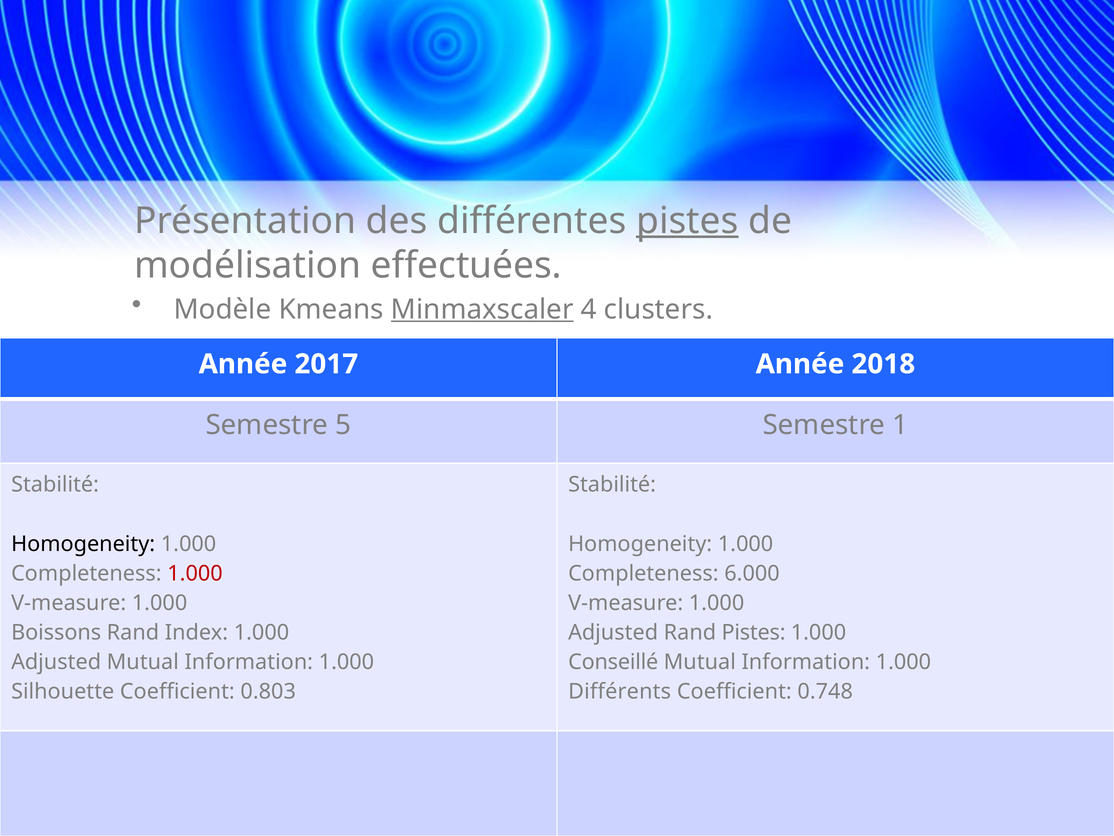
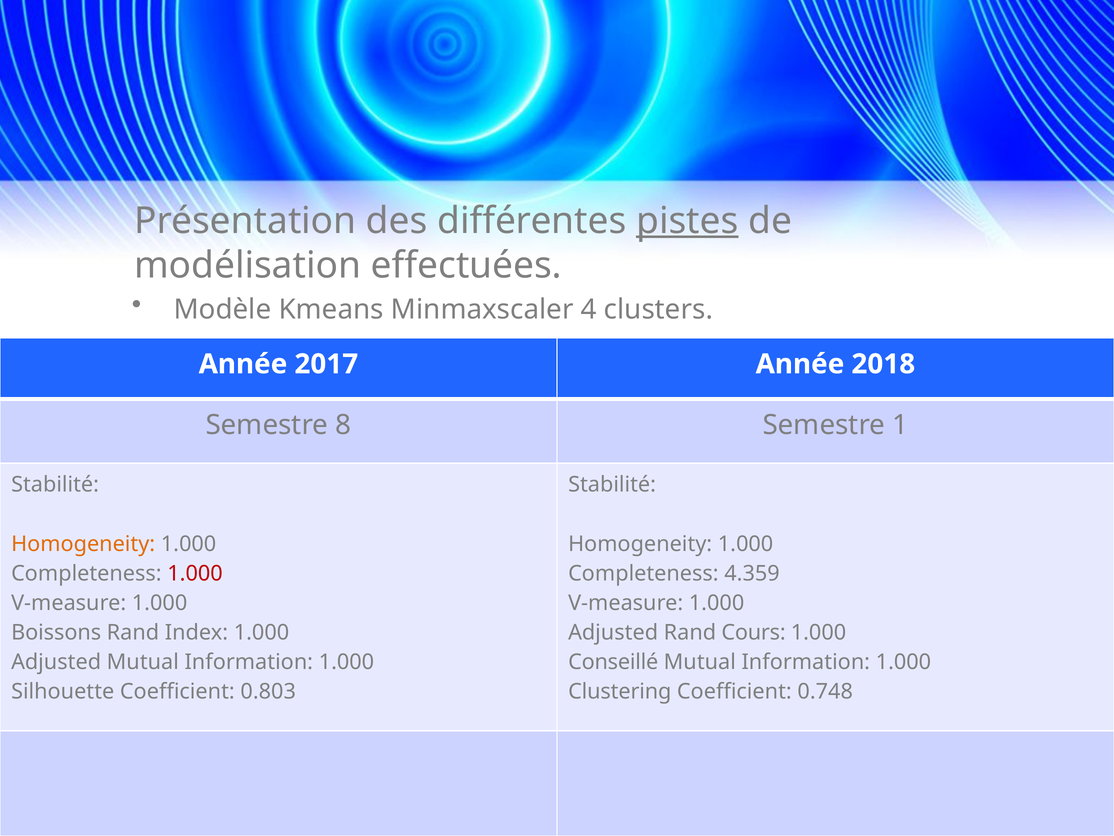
Minmaxscaler underline: present -> none (482, 309)
5: 5 -> 8 (343, 425)
Homogeneity colour: black -> orange (83, 544)
6.000: 6.000 -> 4.359 (752, 573)
Rand Pistes: Pistes -> Cours (754, 632)
Différents: Différents -> Clustering (620, 691)
